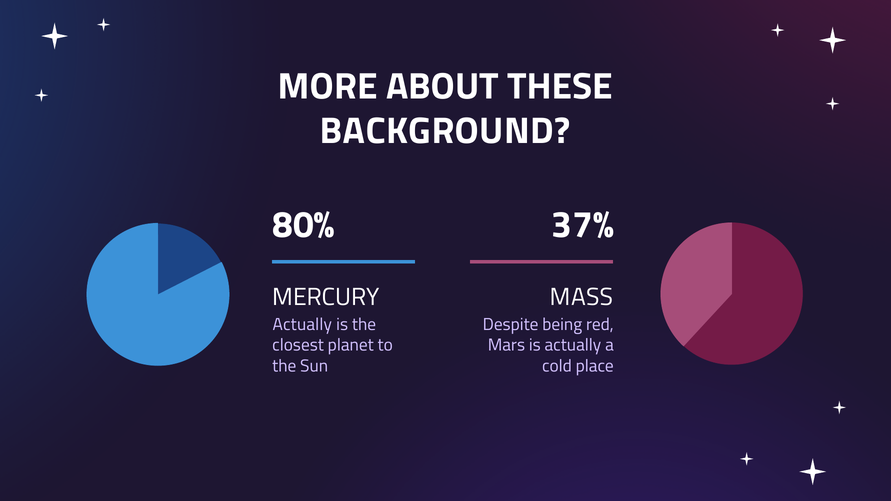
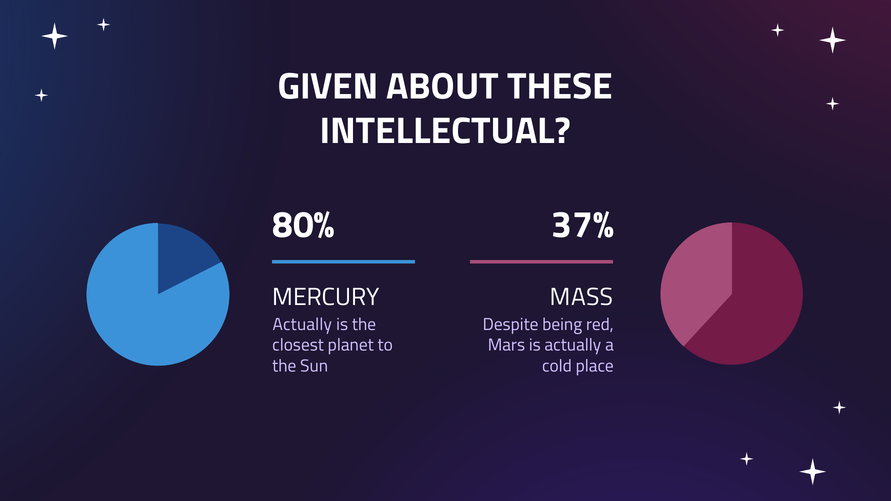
MORE: MORE -> GIVEN (328, 86)
BACKGROUND: BACKGROUND -> INTELLECTUAL (445, 131)
